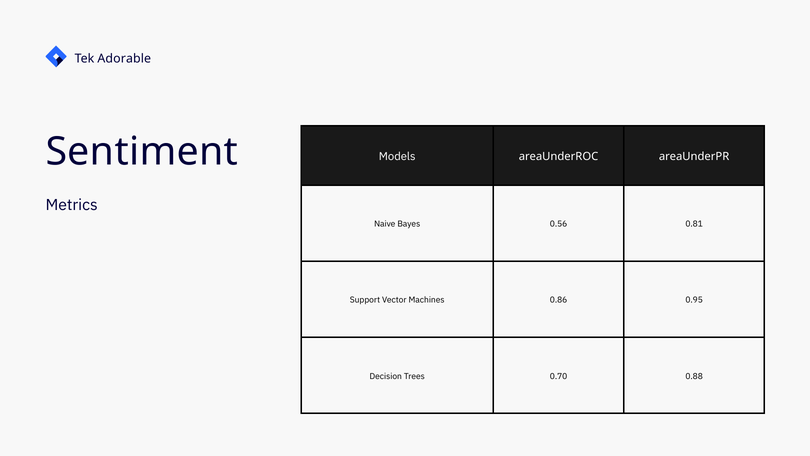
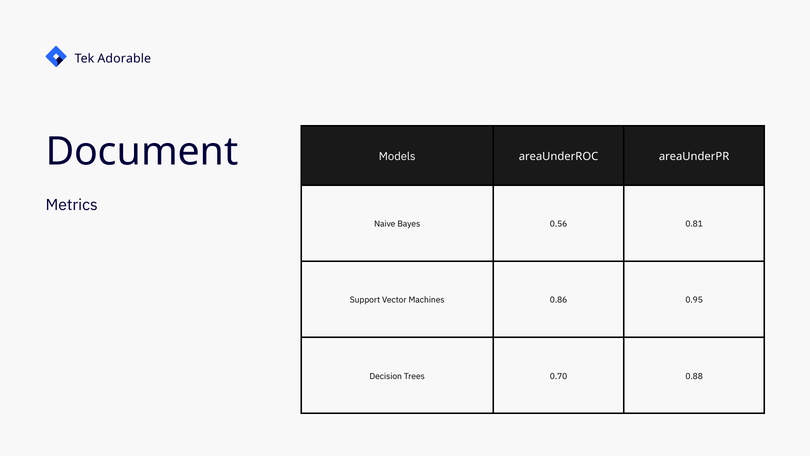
Sentiment: Sentiment -> Document (142, 152)
